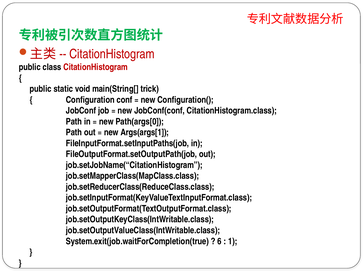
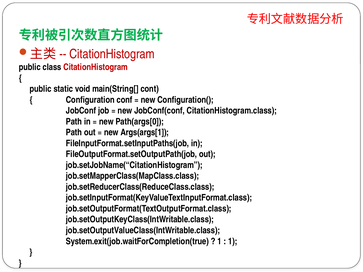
trick: trick -> cont (150, 89)
6: 6 -> 1 (220, 241)
